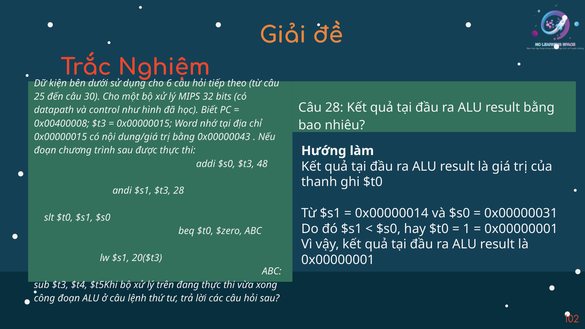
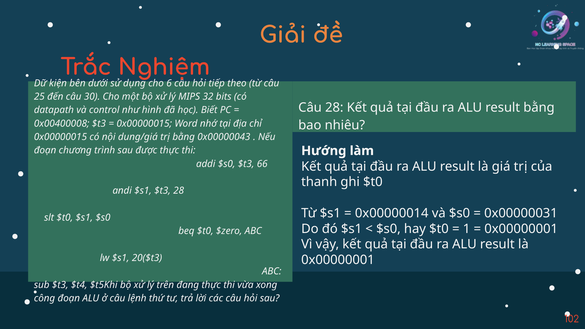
48: 48 -> 66 (262, 164)
